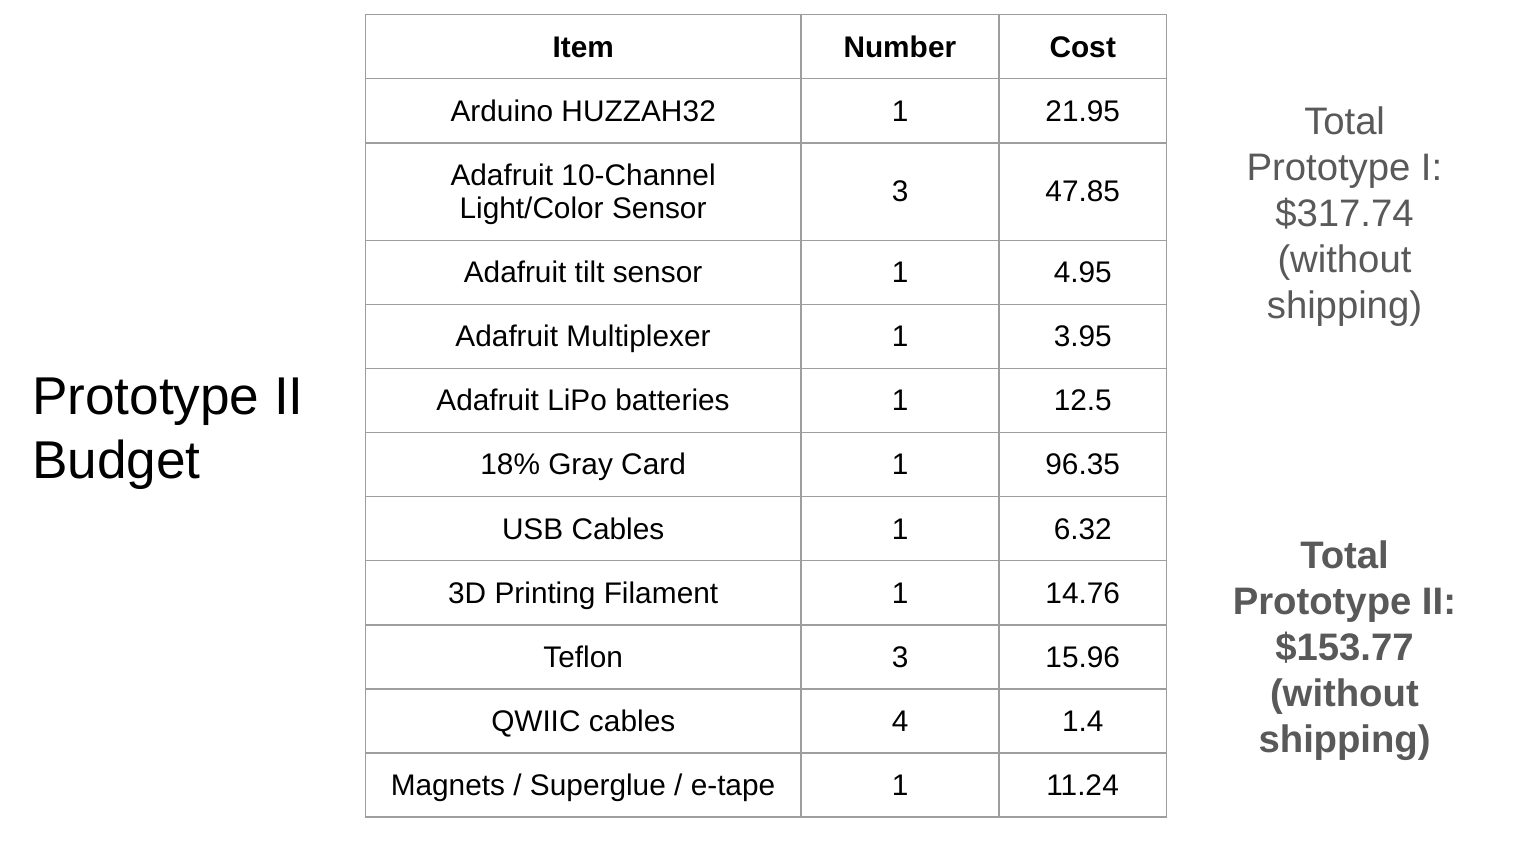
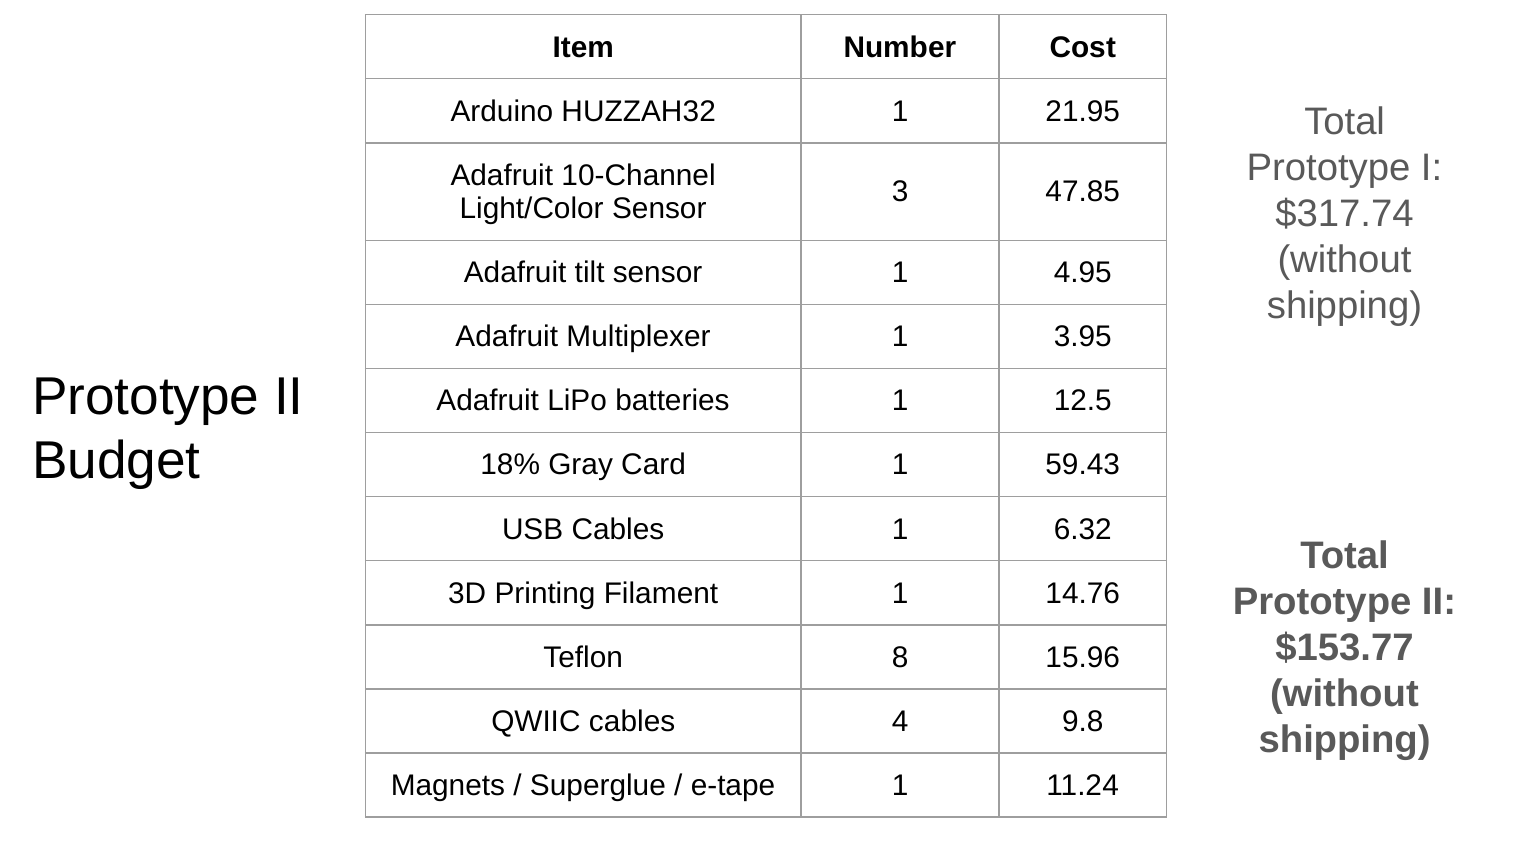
96.35: 96.35 -> 59.43 (1083, 465)
Teflon 3: 3 -> 8 (900, 657)
1.4: 1.4 -> 9.8 (1083, 721)
